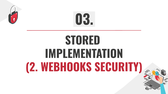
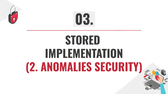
WEBHOOKS: WEBHOOKS -> ANOMALIES (66, 68)
